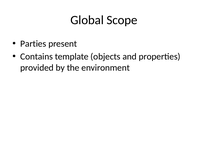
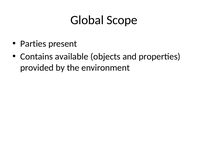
template: template -> available (72, 57)
